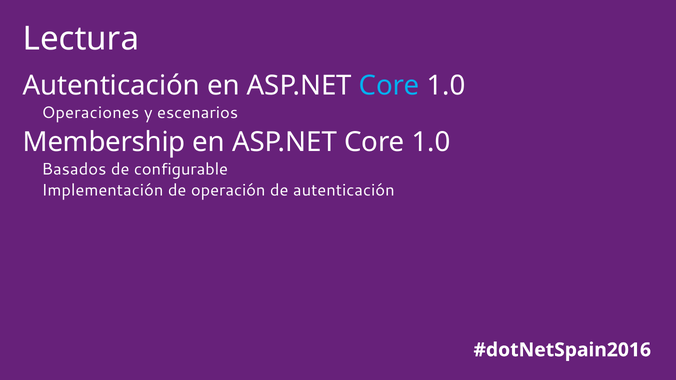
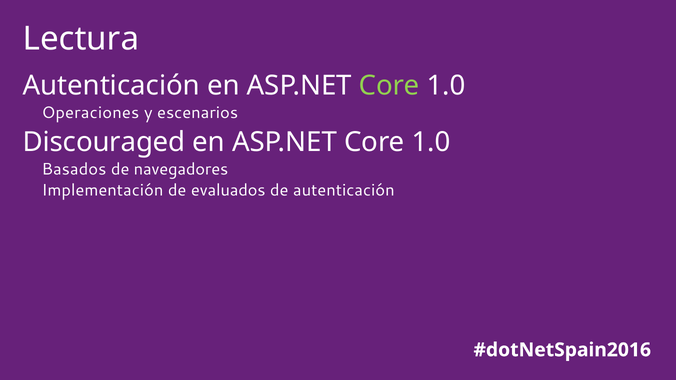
Core colour: light blue -> light green (389, 86)
Membership: Membership -> Discouraged (104, 142)
configurable: configurable -> navegadores (181, 169)
operación: operación -> evaluados (228, 191)
